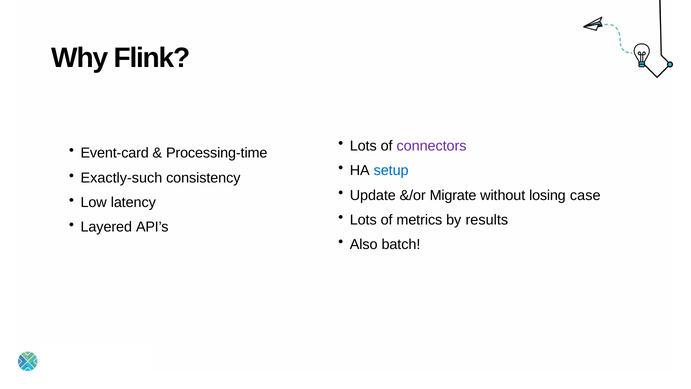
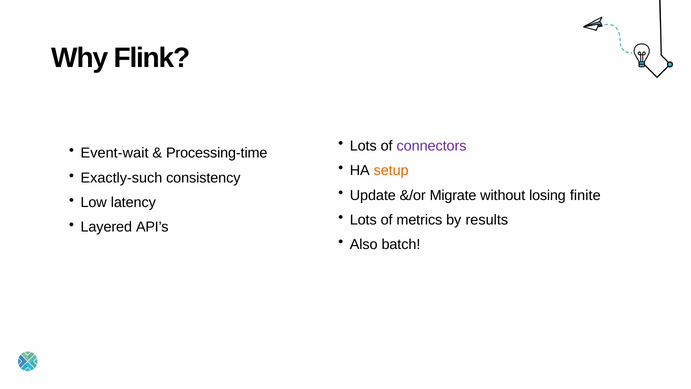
Event-card: Event-card -> Event-wait (115, 153)
setup colour: blue -> orange (391, 170)
case: case -> finite (585, 195)
